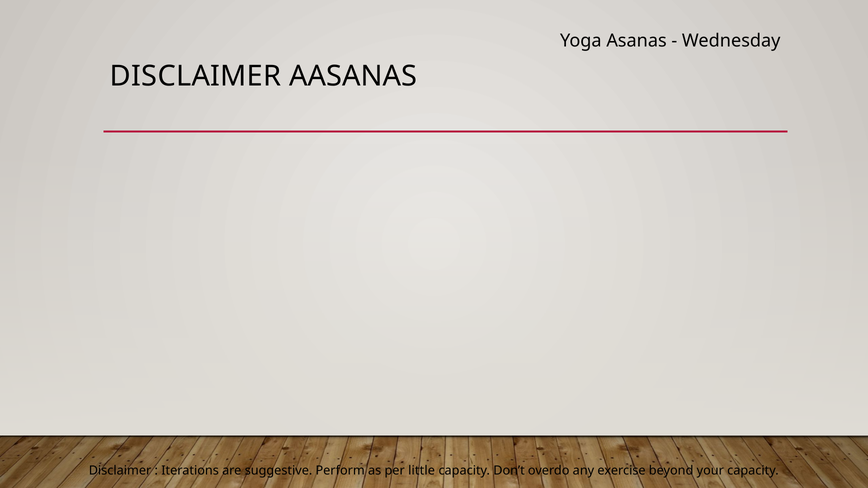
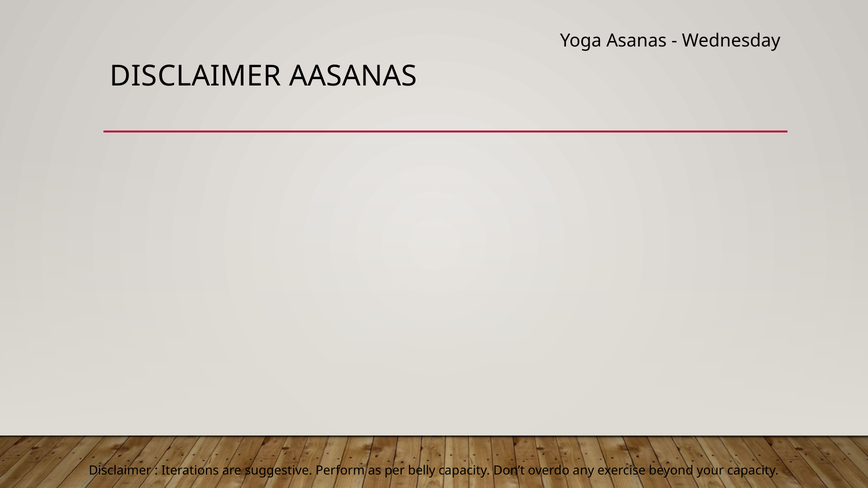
little: little -> belly (422, 471)
